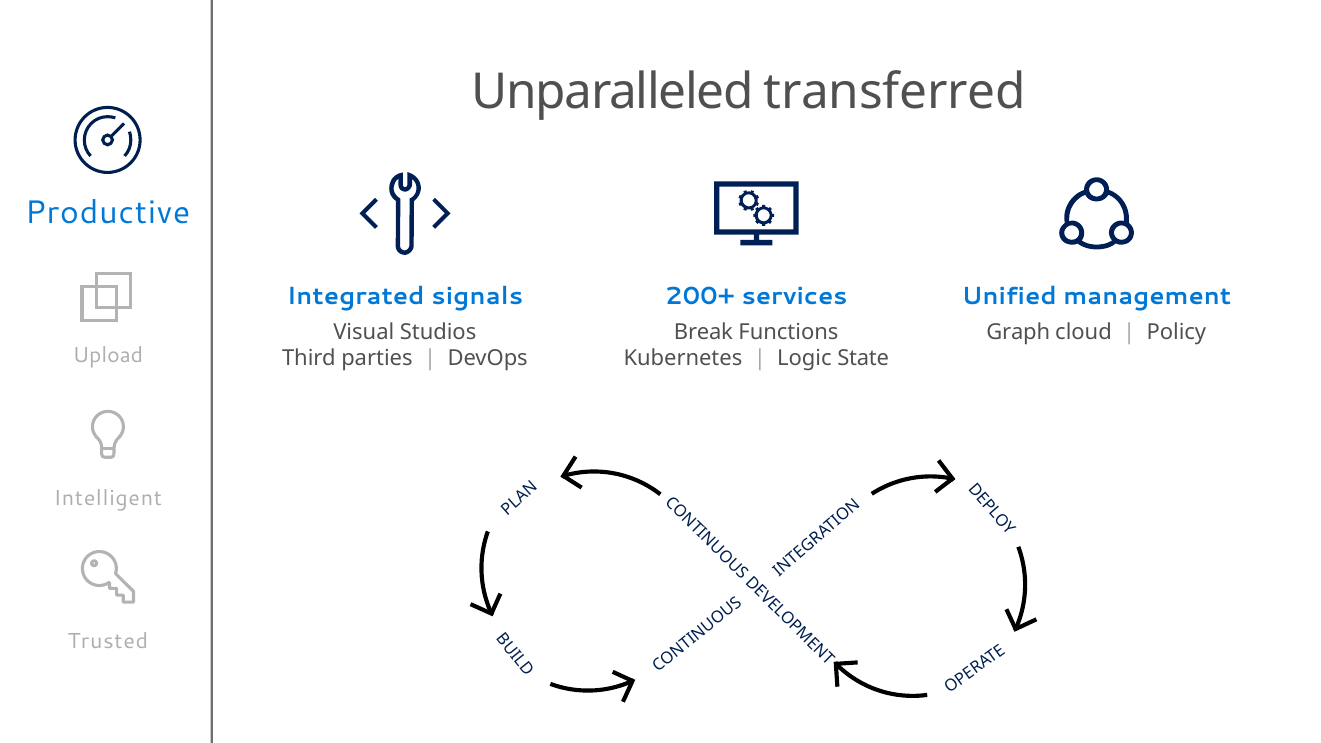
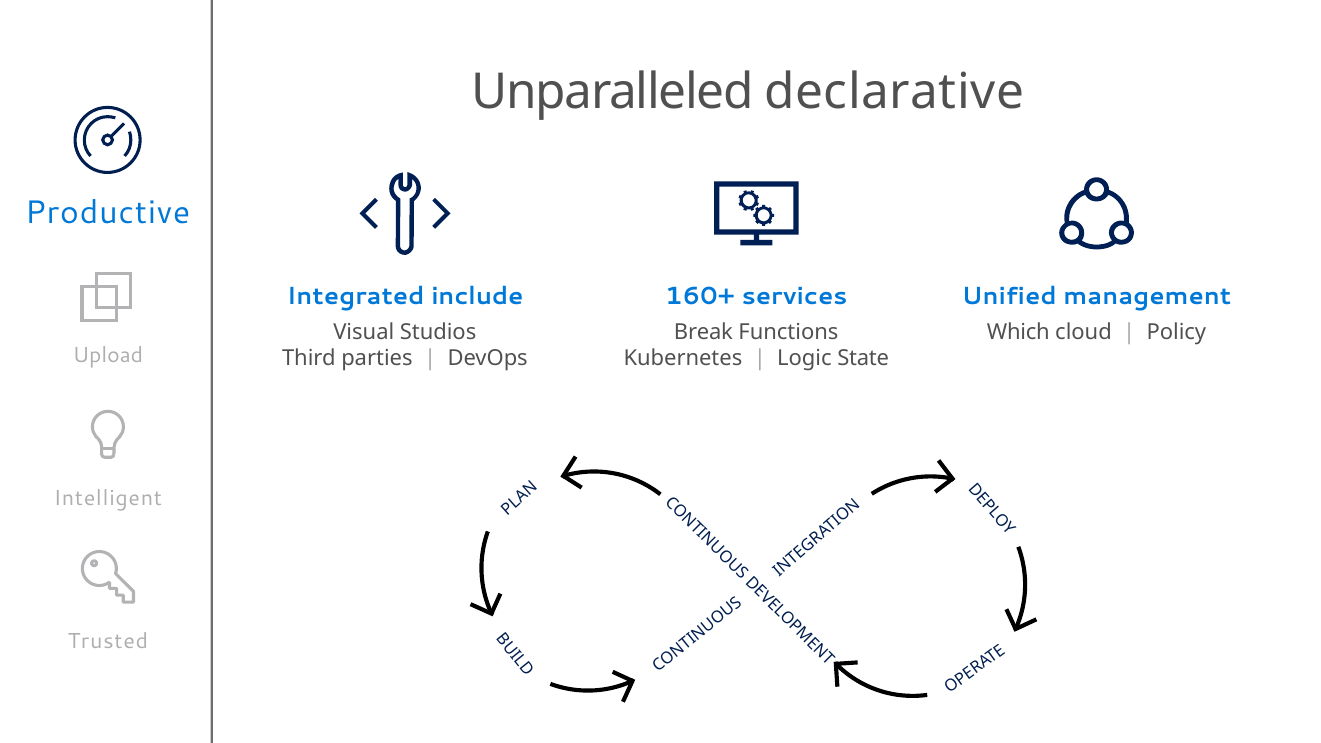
transferred: transferred -> declarative (894, 93)
signals: signals -> include (477, 296)
200+: 200+ -> 160+ (700, 296)
Graph: Graph -> Which (1018, 332)
